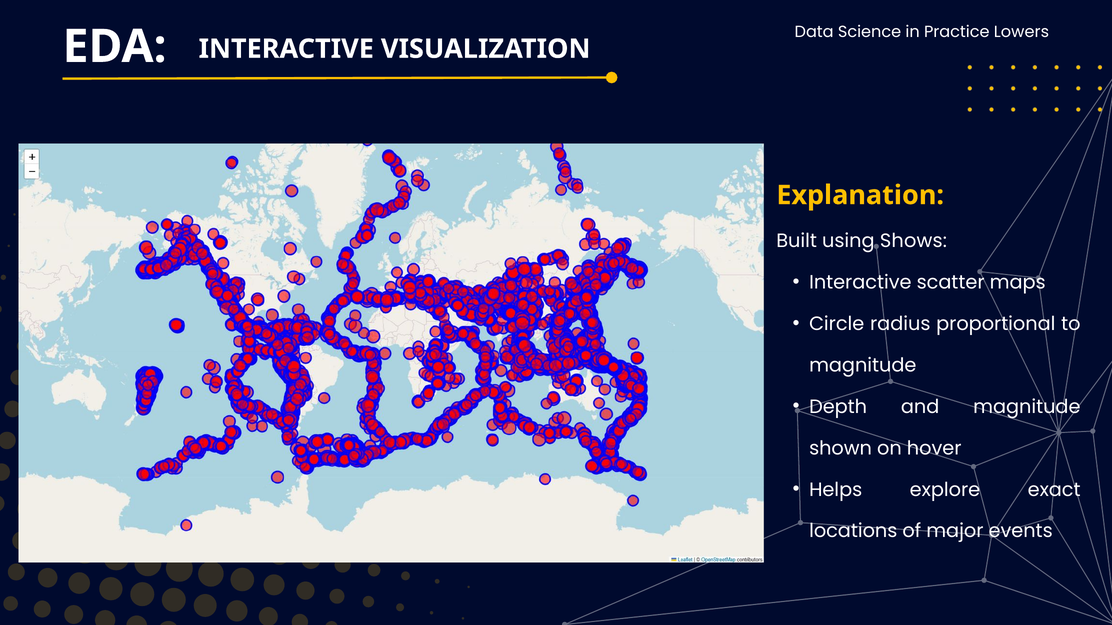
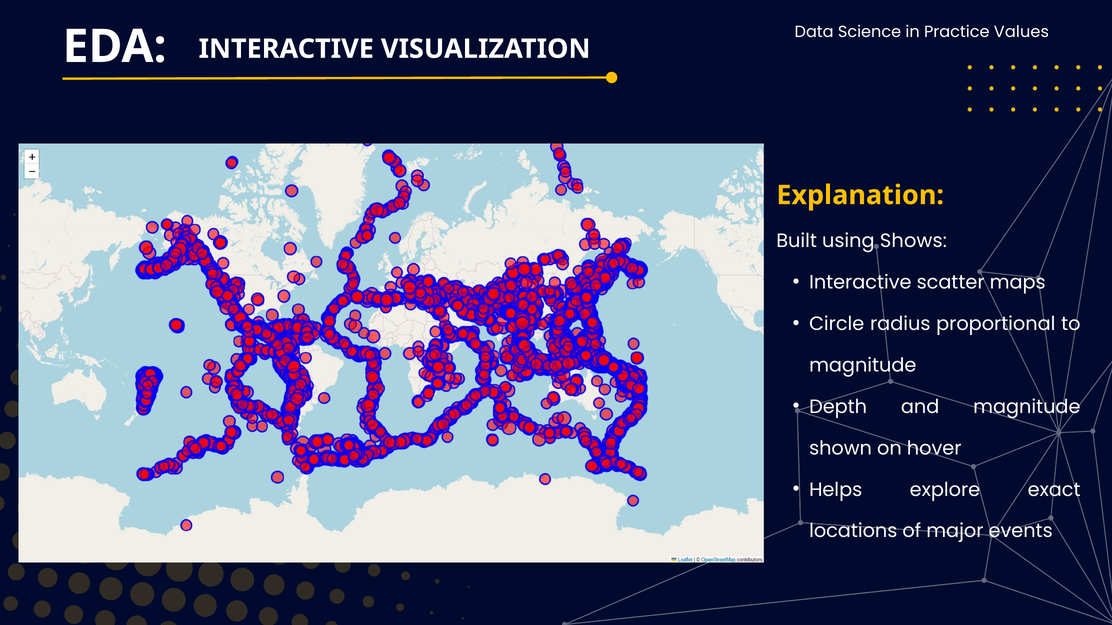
Lowers: Lowers -> Values (1021, 32)
